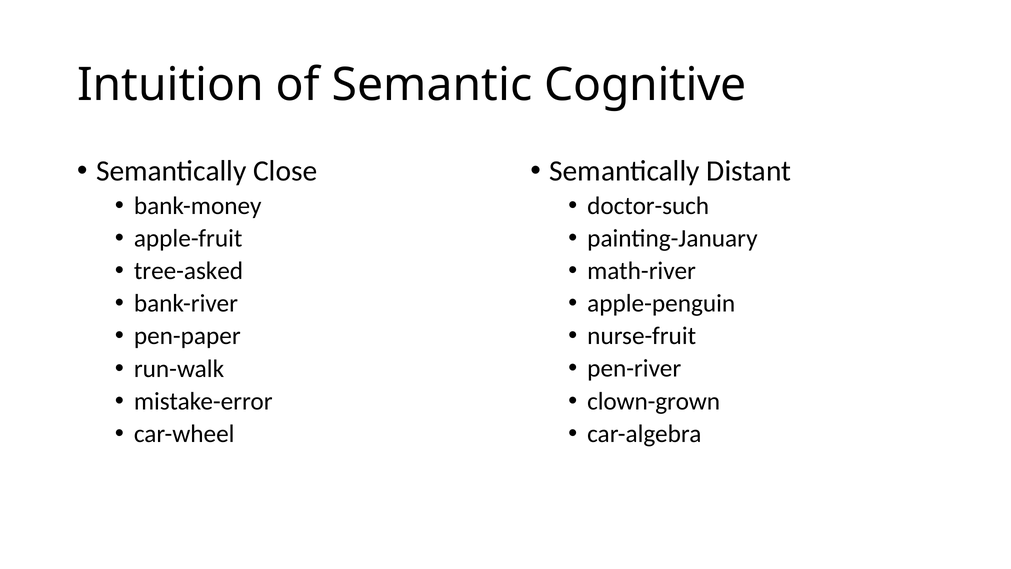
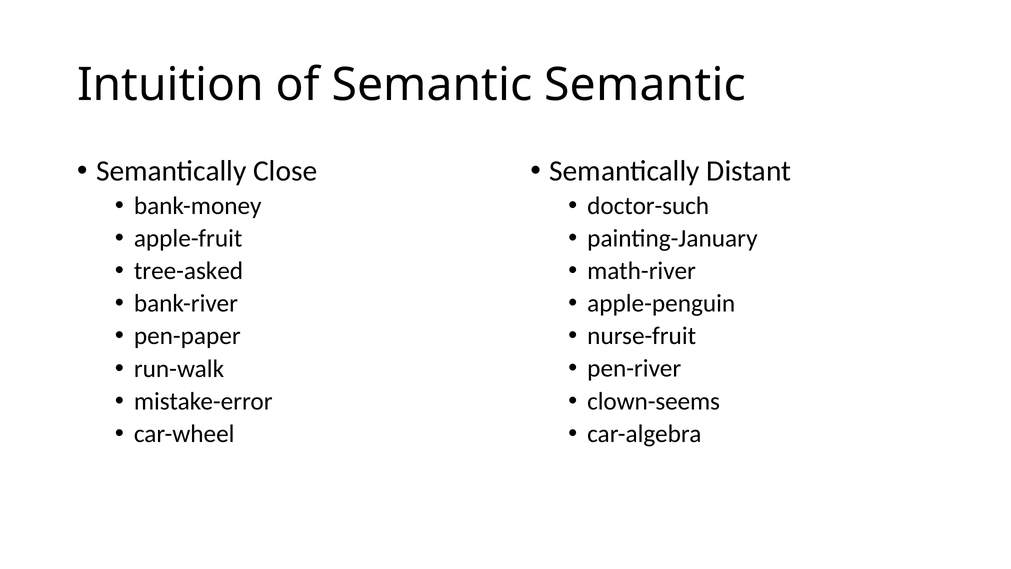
Semantic Cognitive: Cognitive -> Semantic (645, 85)
clown-grown: clown-grown -> clown-seems (654, 401)
